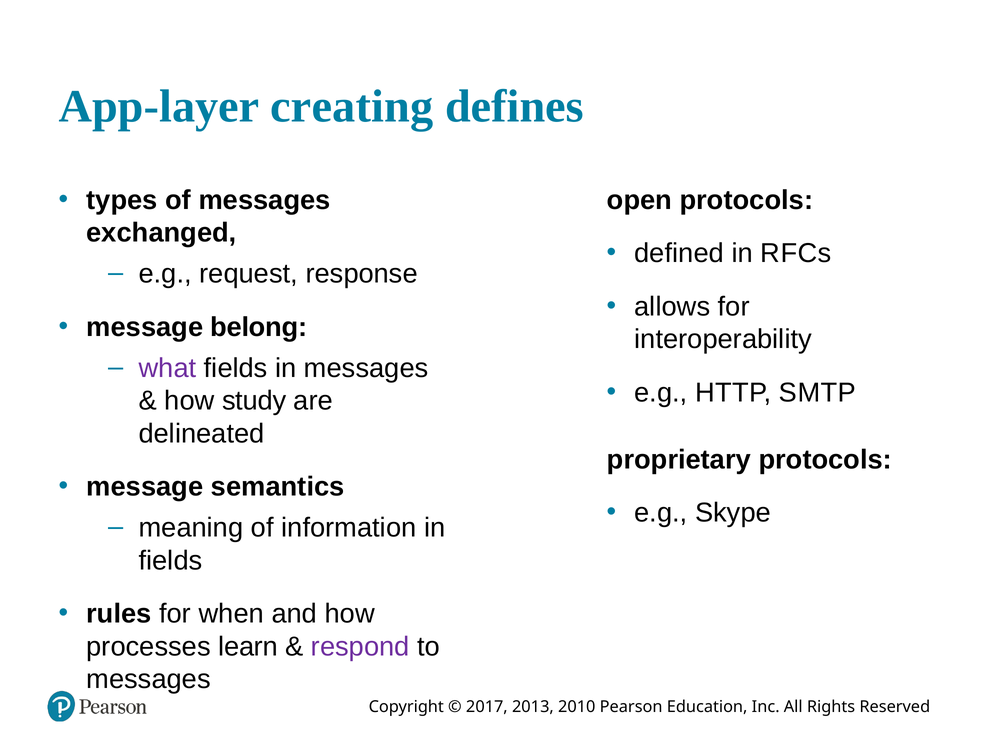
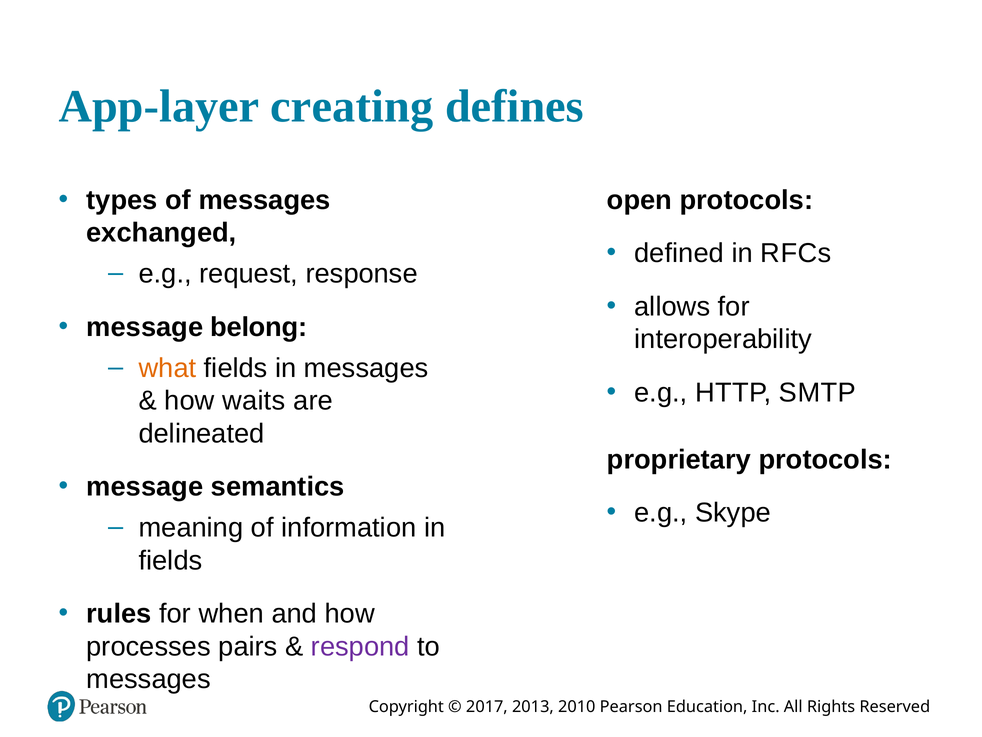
what colour: purple -> orange (168, 368)
study: study -> waits (254, 401)
learn: learn -> pairs (248, 646)
